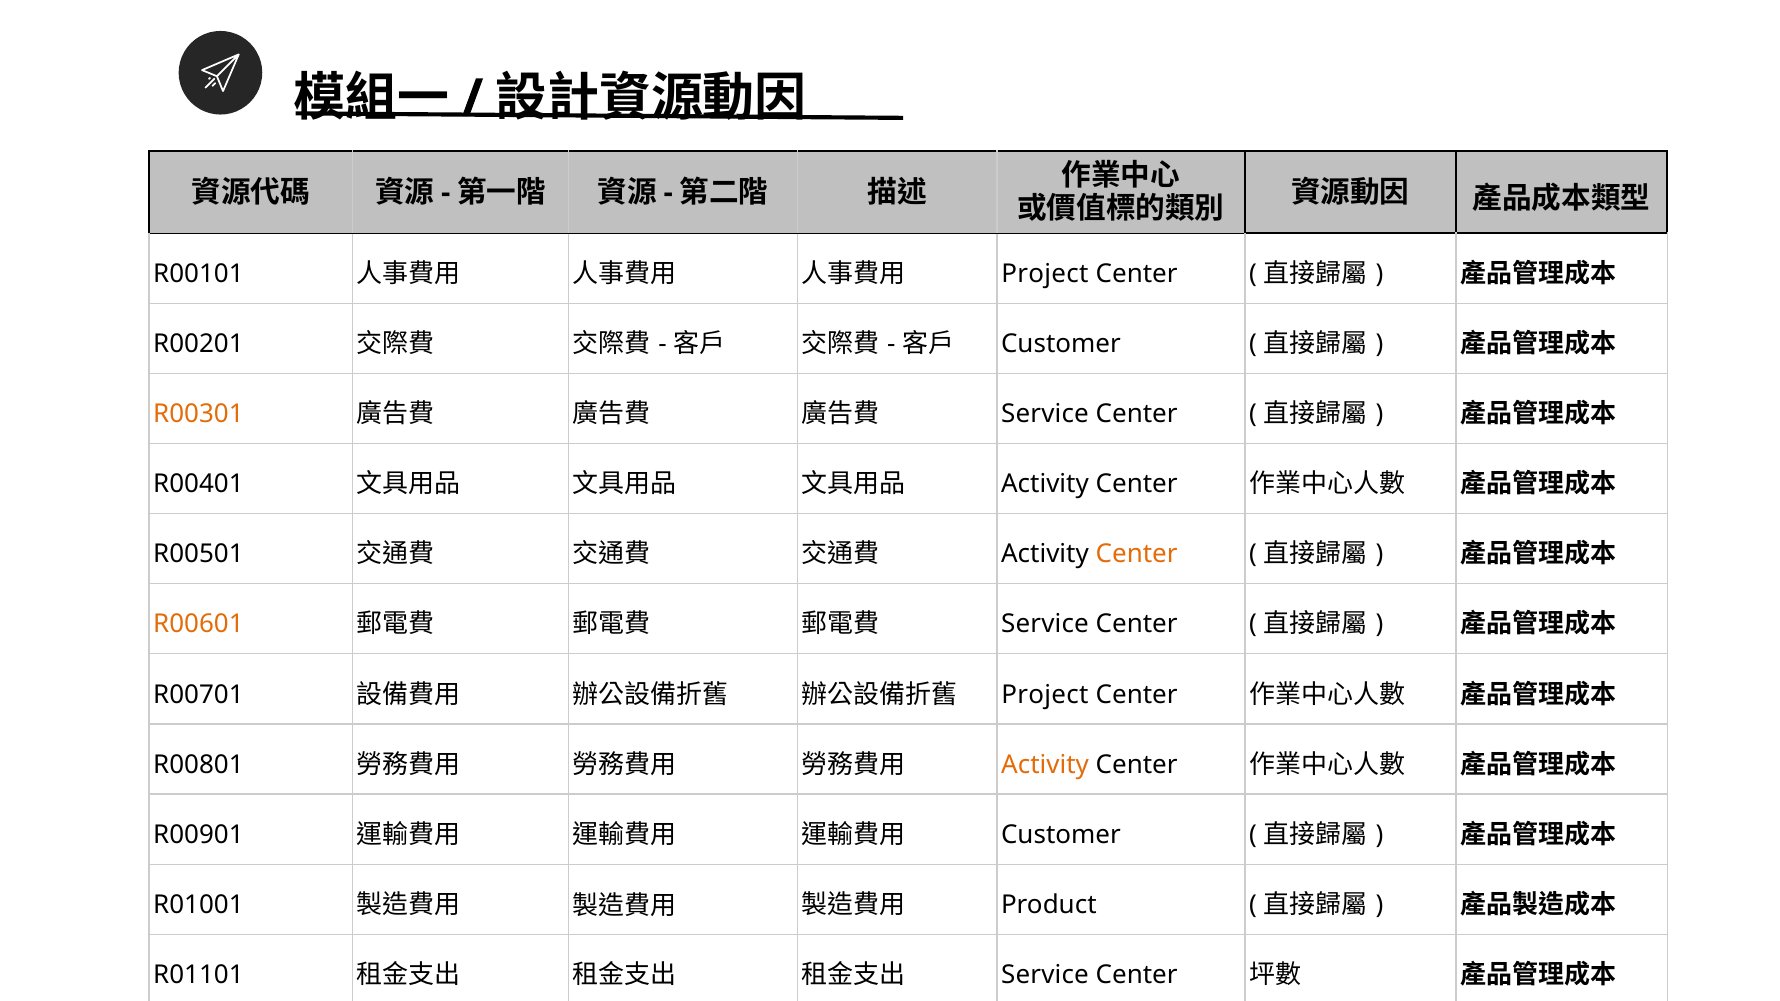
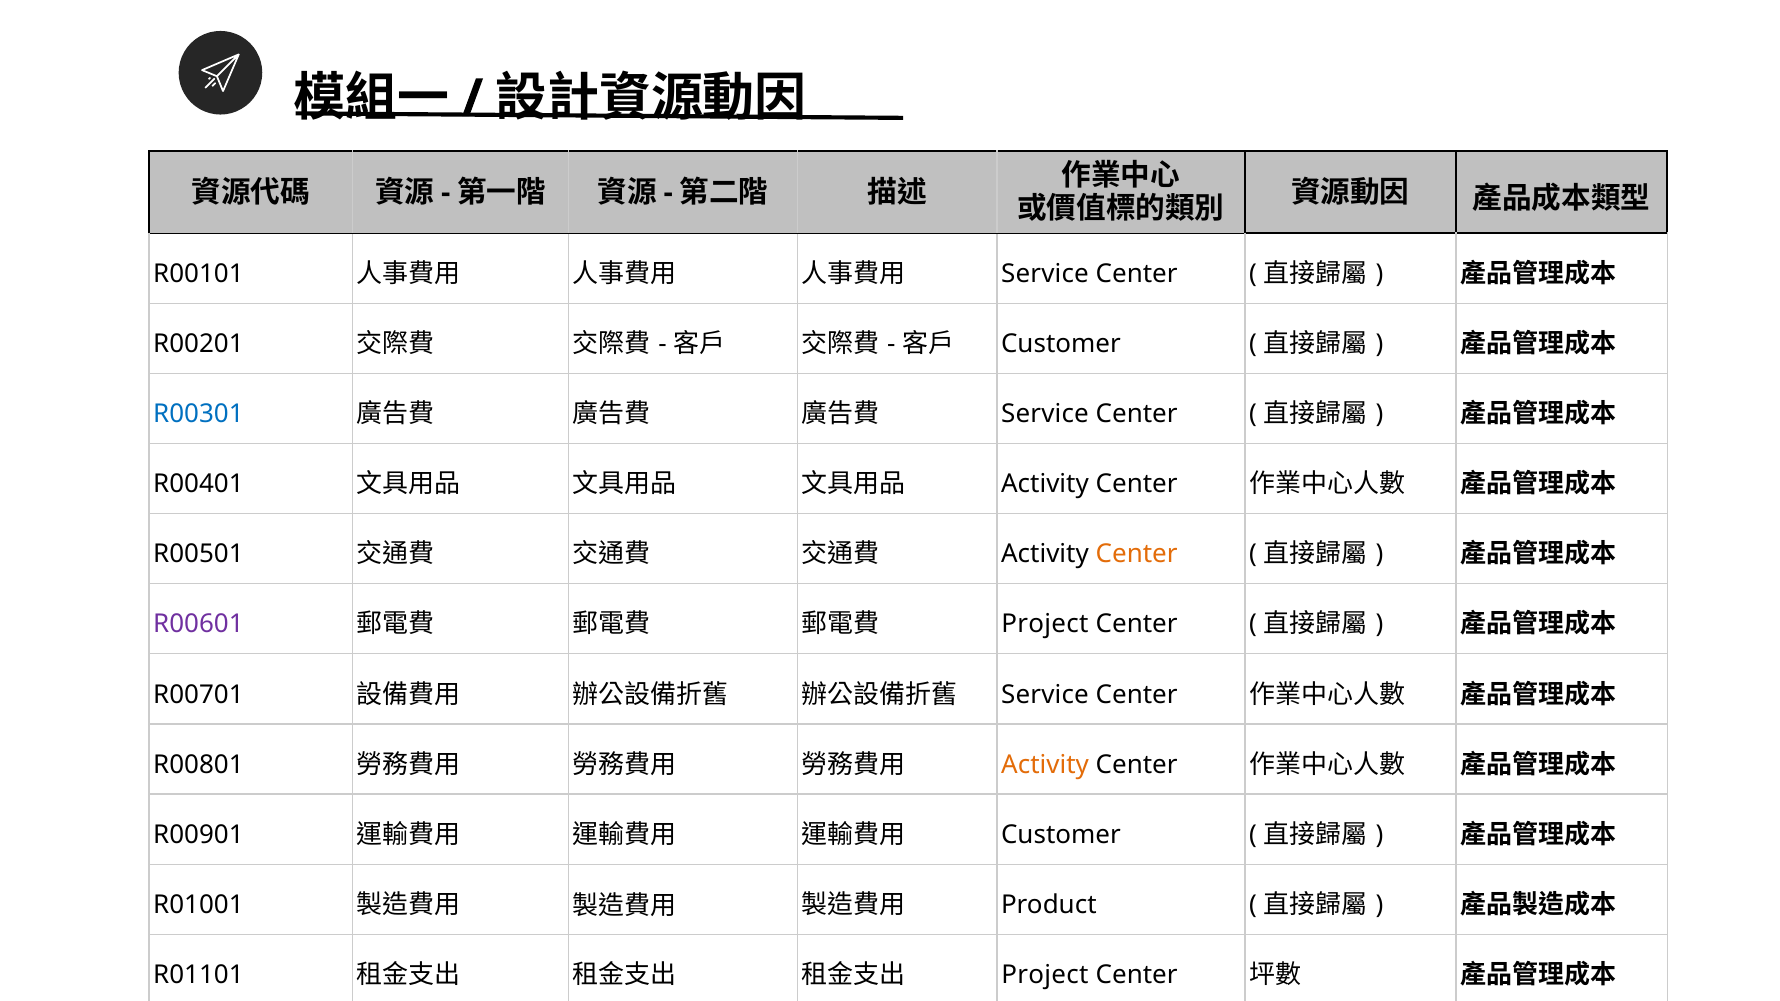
Project: Project -> Service (1045, 274)
R00301 colour: orange -> blue (198, 414)
R00601 colour: orange -> purple (198, 625)
Service: Service -> Project (1045, 625)
Project: Project -> Service (1045, 695)
Service: Service -> Project (1045, 975)
